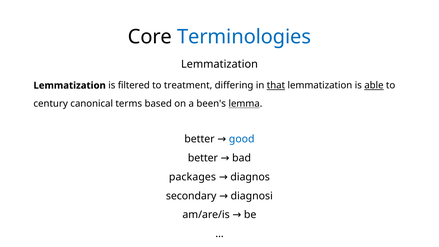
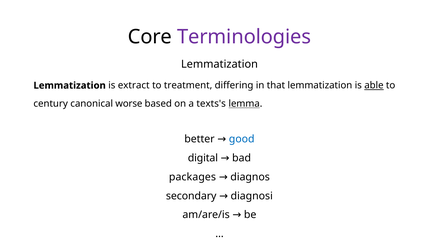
Terminologies colour: blue -> purple (244, 37)
filtered: filtered -> extract (134, 85)
that underline: present -> none (276, 85)
terms: terms -> worse (129, 104)
been's: been's -> texts's (211, 104)
better: better -> digital (203, 158)
